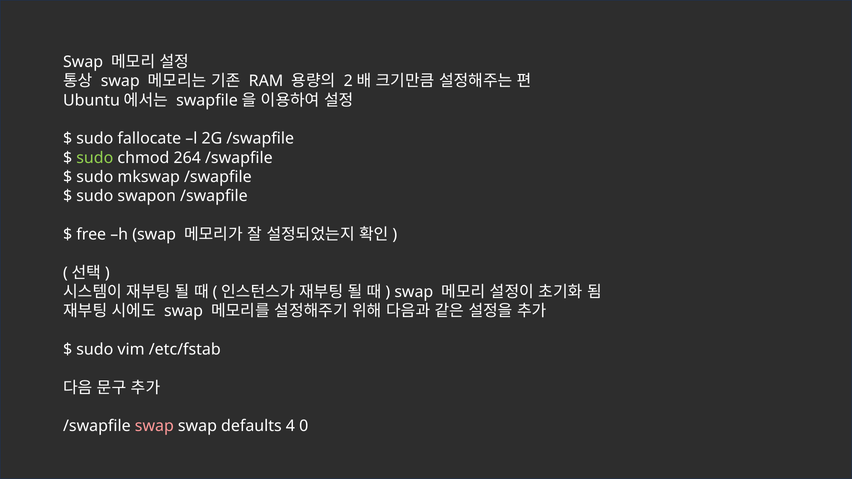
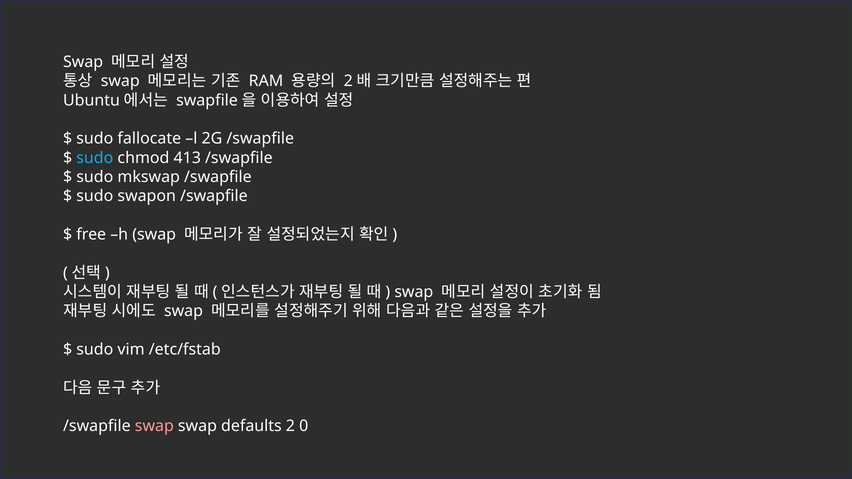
sudo colour: light green -> light blue (95, 158)
264: 264 -> 413 (187, 158)
4: 4 -> 2 (290, 426)
